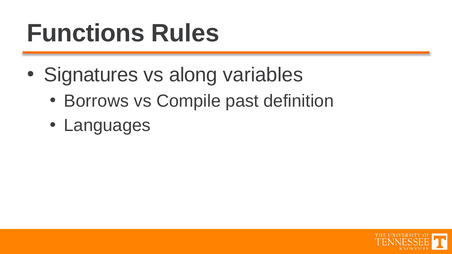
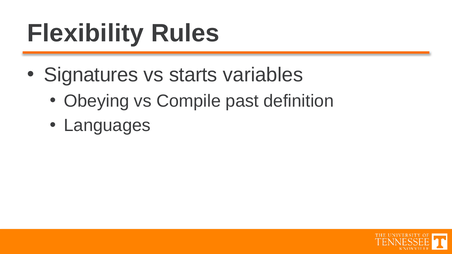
Functions: Functions -> Flexibility (86, 33)
along: along -> starts (193, 75)
Borrows: Borrows -> Obeying (97, 101)
